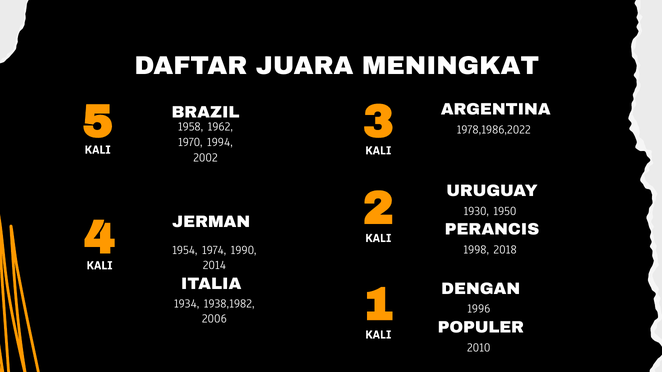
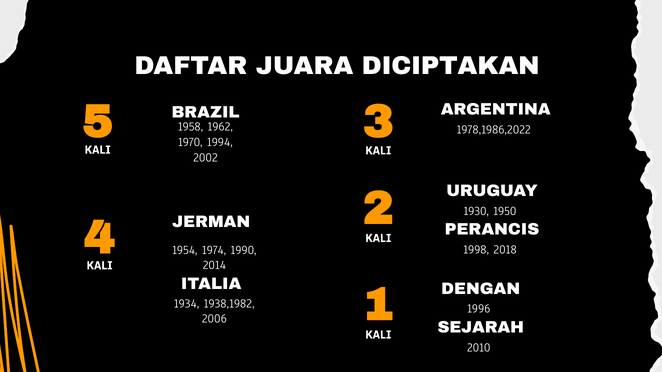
MENINGKAT: MENINGKAT -> DICIPTAKAN (451, 66)
POPULER: POPULER -> SEJARAH (481, 328)
